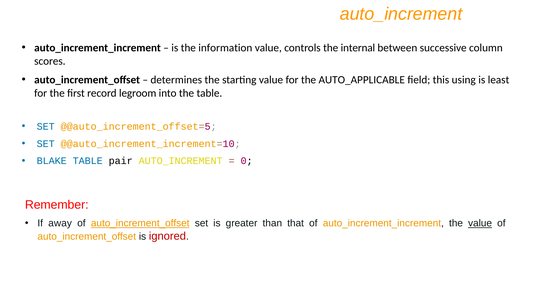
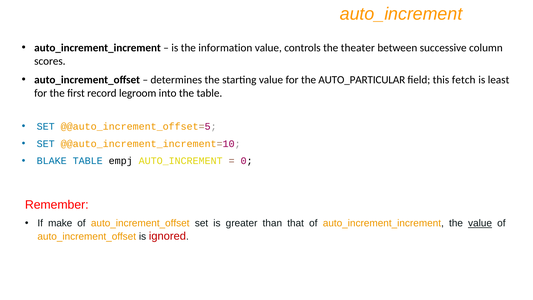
internal: internal -> theater (358, 48)
AUTO_APPLICABLE: AUTO_APPLICABLE -> AUTO_PARTICULAR (362, 80)
using: using -> fetch (464, 80)
pair: pair -> empj (121, 161)
away: away -> make (60, 223)
auto_increment_offset underline: present -> none (140, 223)
